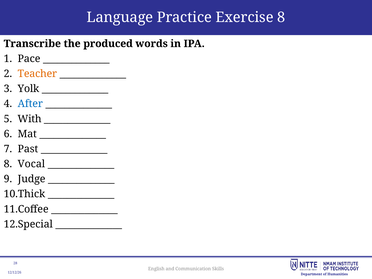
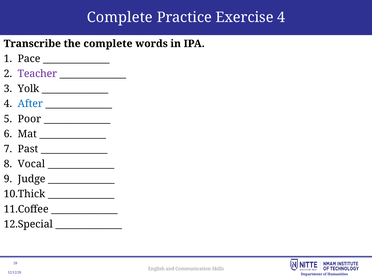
Language: Language -> Complete (120, 17)
Exercise 8: 8 -> 4 (281, 17)
the produced: produced -> complete (108, 44)
Teacher colour: orange -> purple (37, 74)
With: With -> Poor (29, 119)
